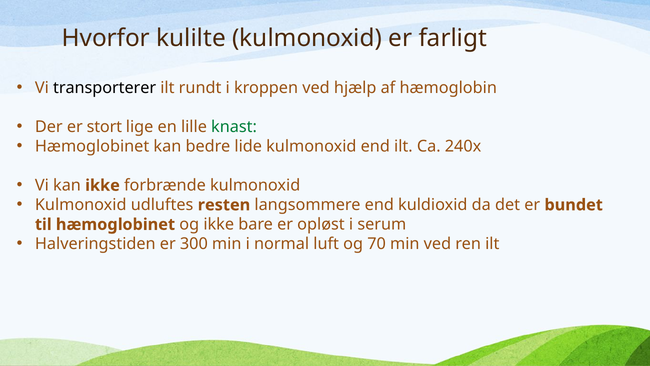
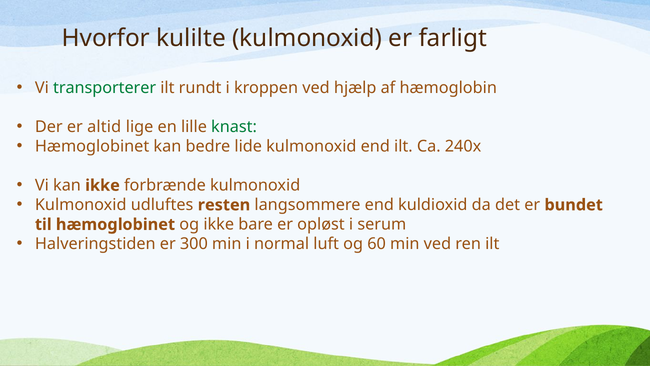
transporterer colour: black -> green (105, 88)
stort: stort -> altid (104, 127)
70: 70 -> 60 (377, 244)
